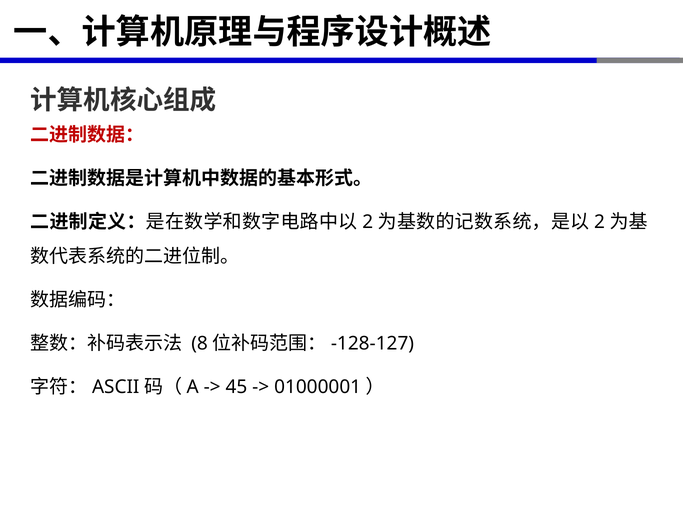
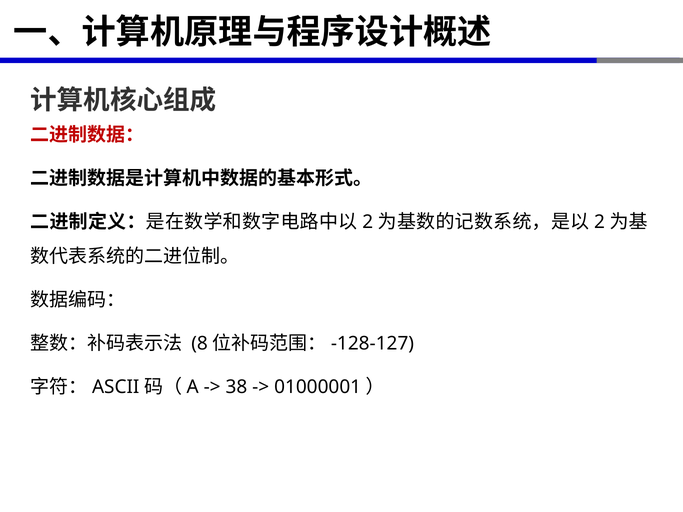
45: 45 -> 38 (236, 387)
